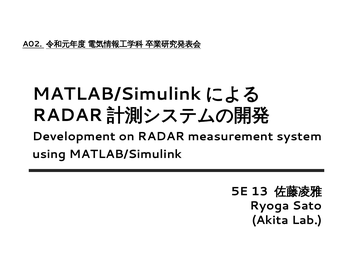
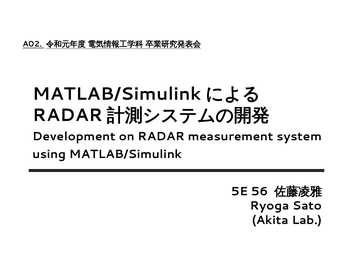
13: 13 -> 56 (260, 191)
